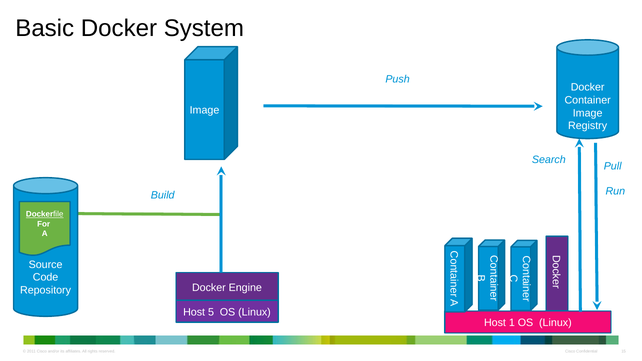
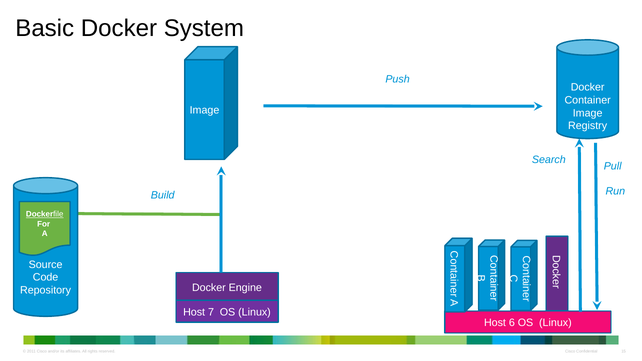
5: 5 -> 7 (211, 312)
1: 1 -> 6 (512, 323)
